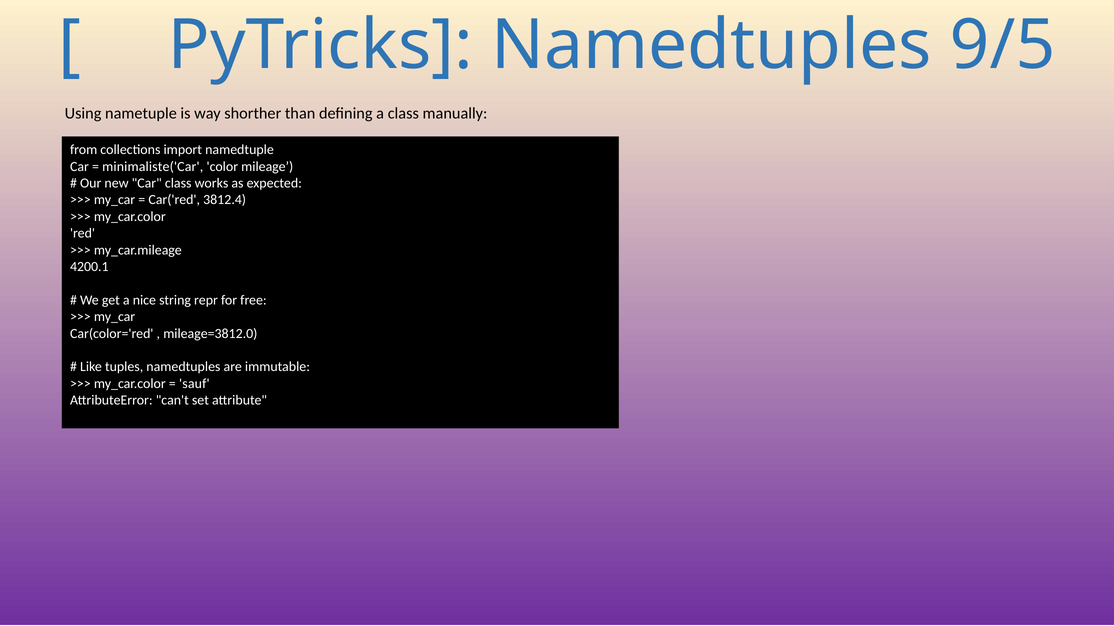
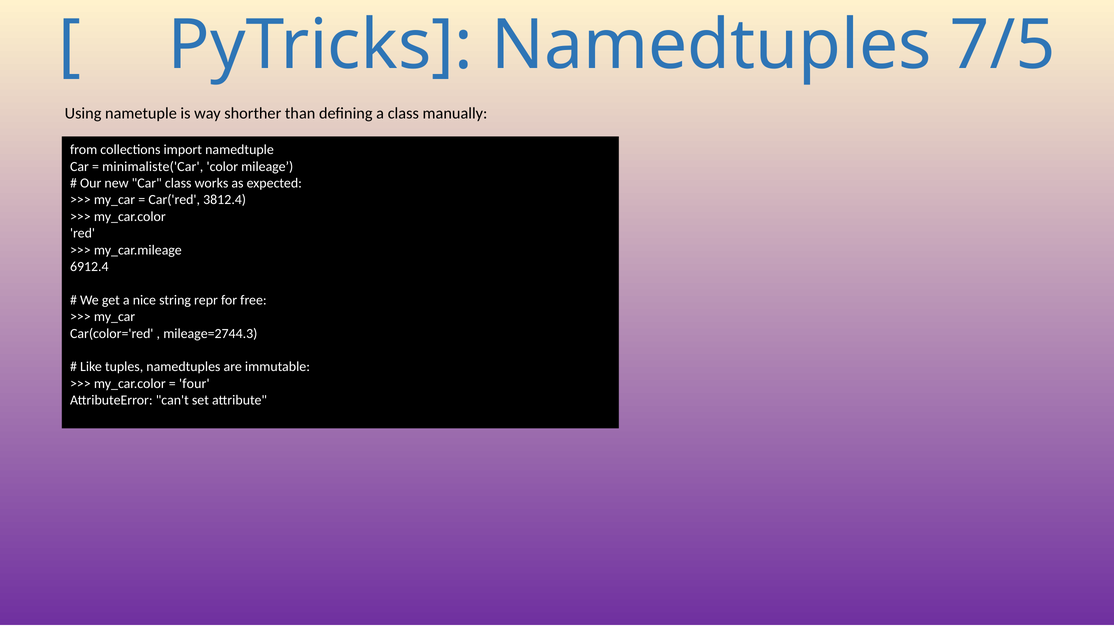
9/5: 9/5 -> 7/5 (1003, 45)
4200.1: 4200.1 -> 6912.4 (89, 267)
mileage=3812.0: mileage=3812.0 -> mileage=2744.3 (210, 334)
sauf: sauf -> four (194, 384)
